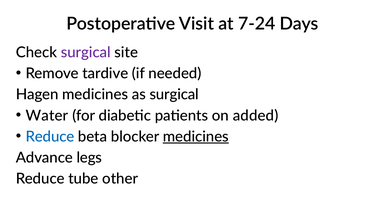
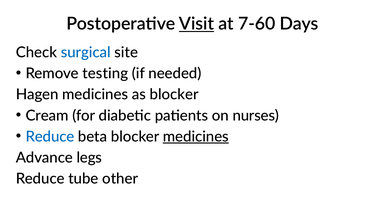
Visit underline: none -> present (196, 24)
7-24: 7-24 -> 7-60 (257, 24)
surgical colour: purple -> blue (86, 53)
tardive: tardive -> testing (105, 74)
as surgical: surgical -> blocker (174, 95)
Water: Water -> Cream (47, 116)
added: added -> nurses (256, 116)
